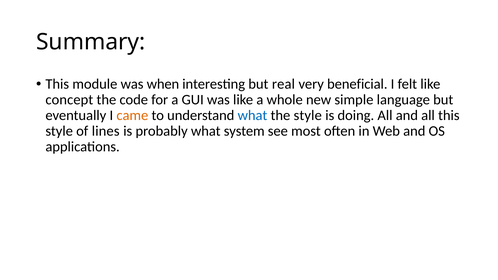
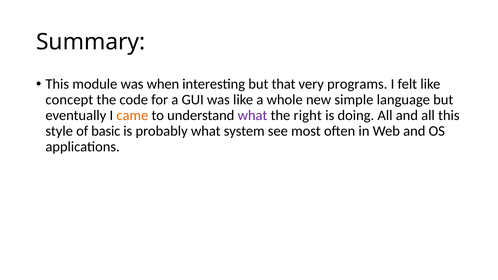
real: real -> that (284, 84)
beneficial: beneficial -> programs (357, 84)
what colour: blue -> purple (252, 116)
the style: style -> right (308, 116)
lines: lines -> basic (106, 131)
